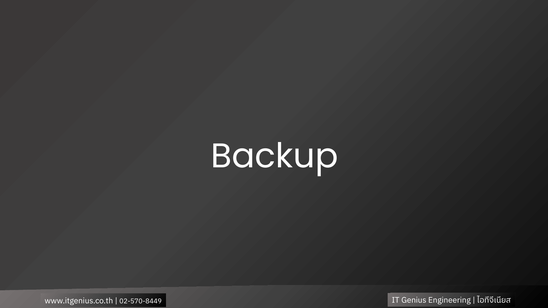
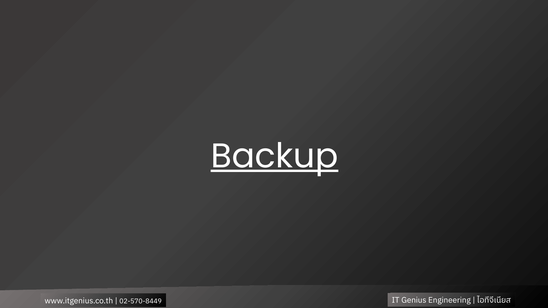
Backup underline: none -> present (275, 156)
